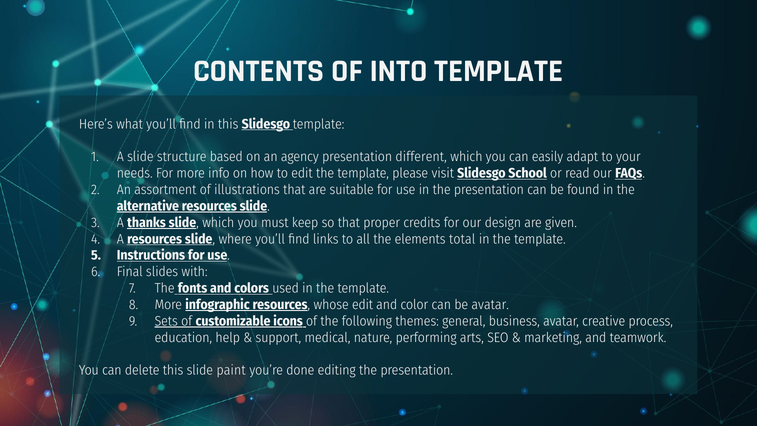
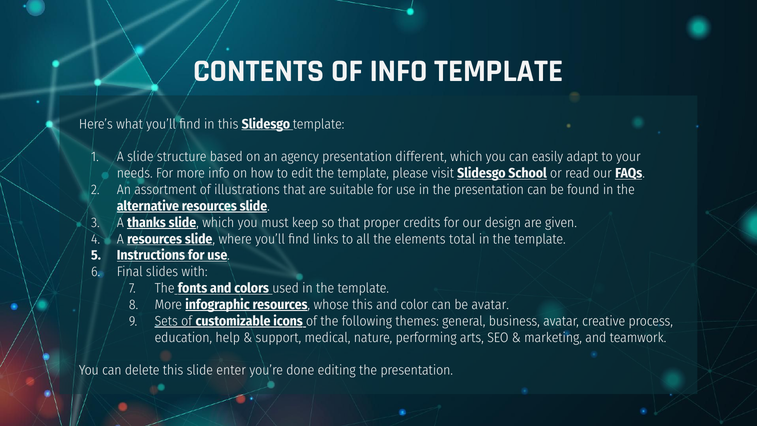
OF INTO: INTO -> INFO (399, 71)
whose edit: edit -> this (362, 305)
paint: paint -> enter (231, 370)
